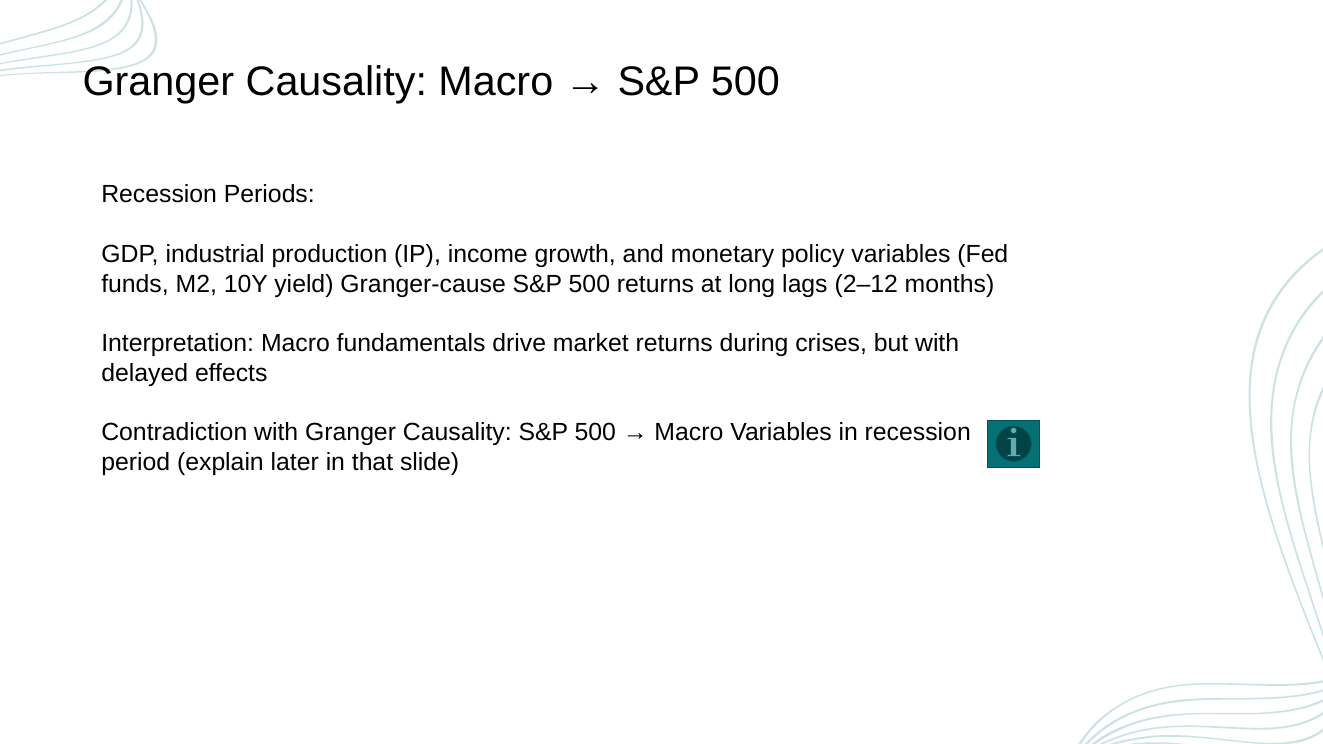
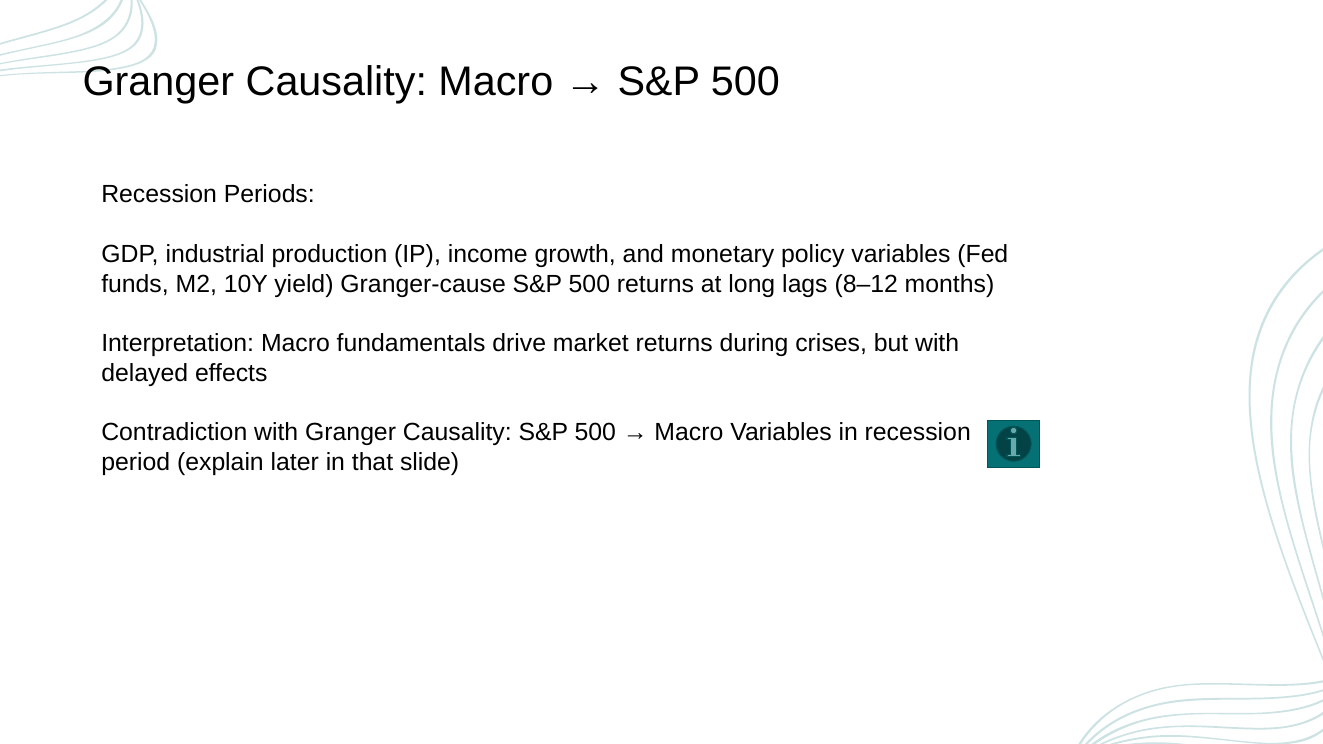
2–12: 2–12 -> 8–12 (866, 284)
